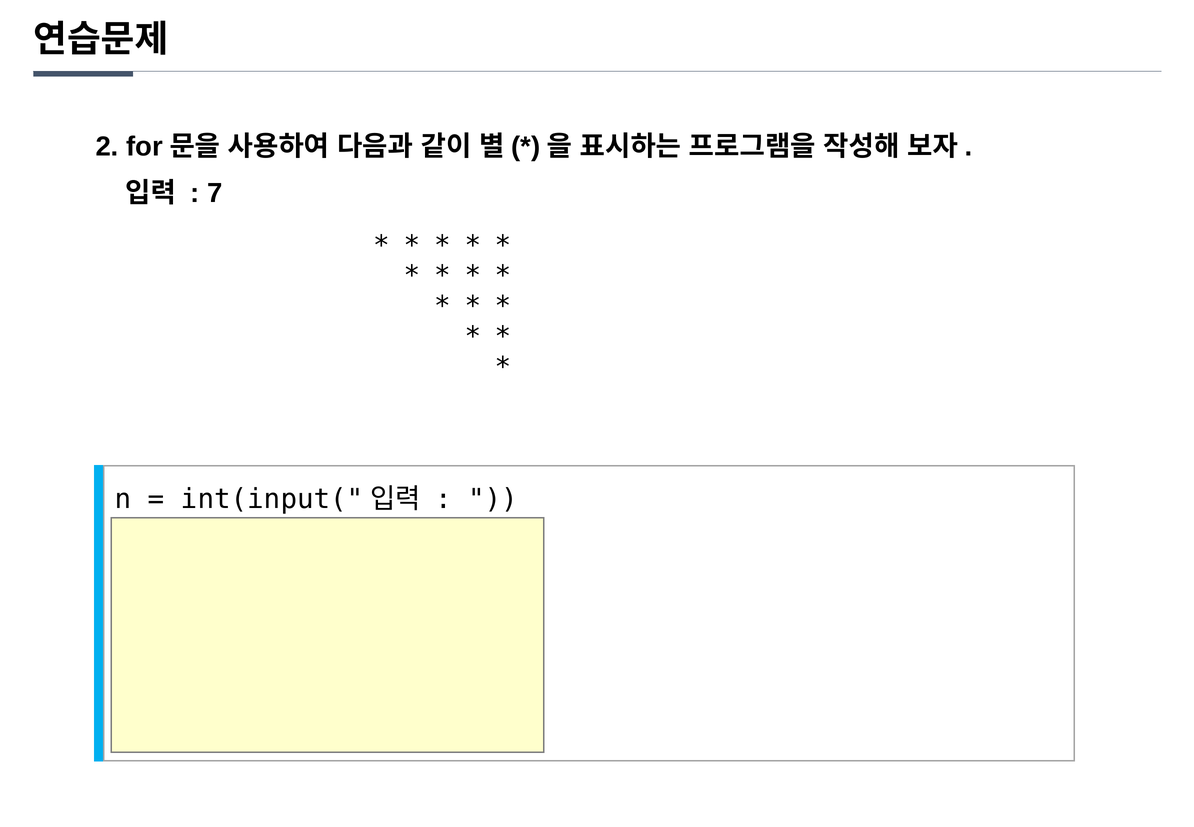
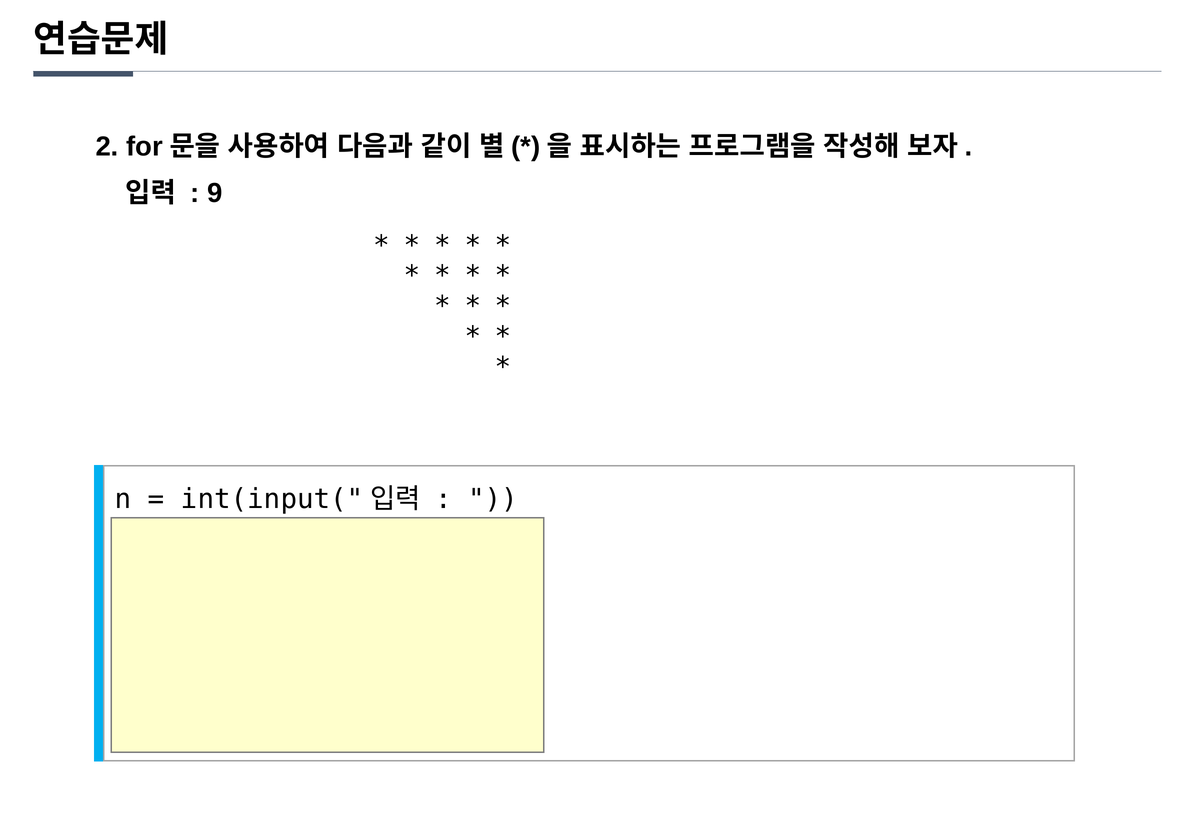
7: 7 -> 9 (215, 193)
